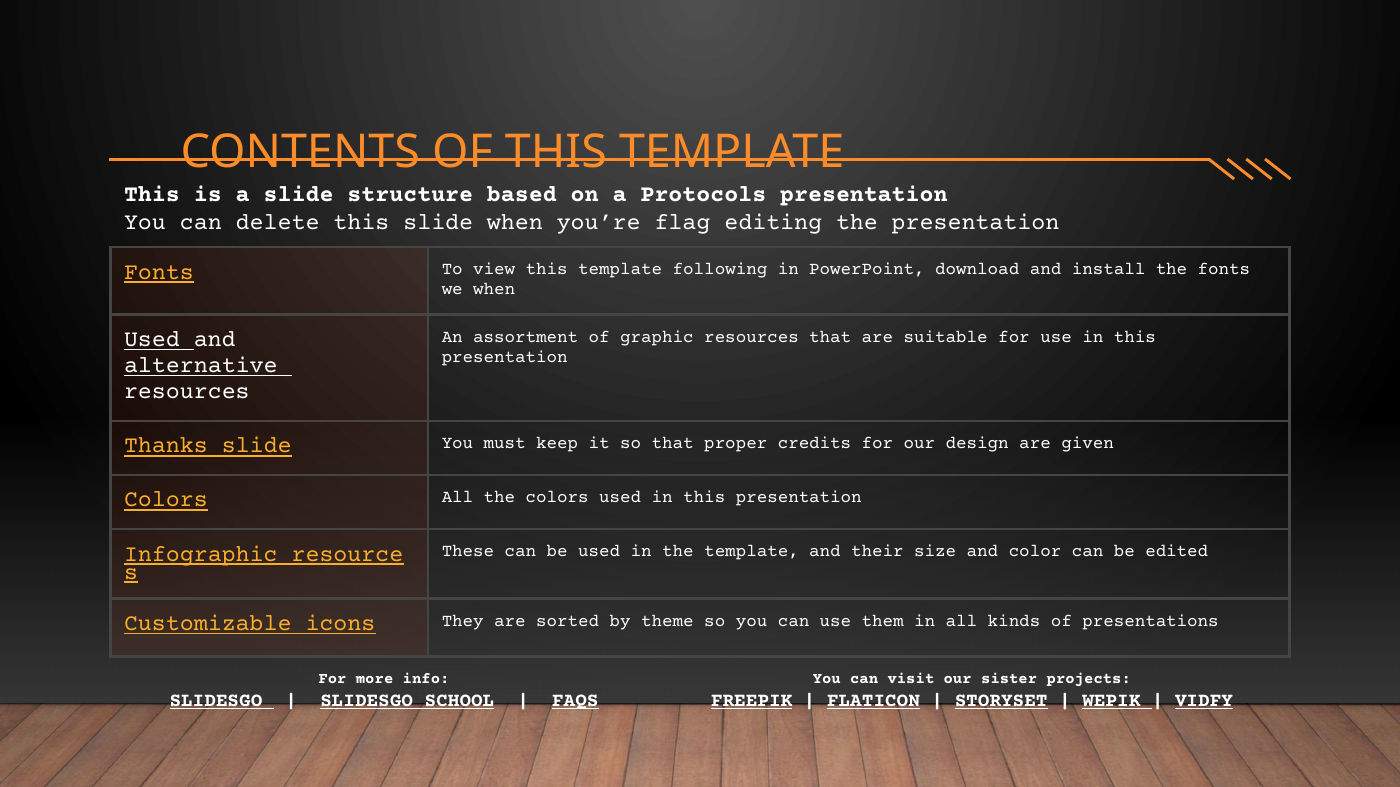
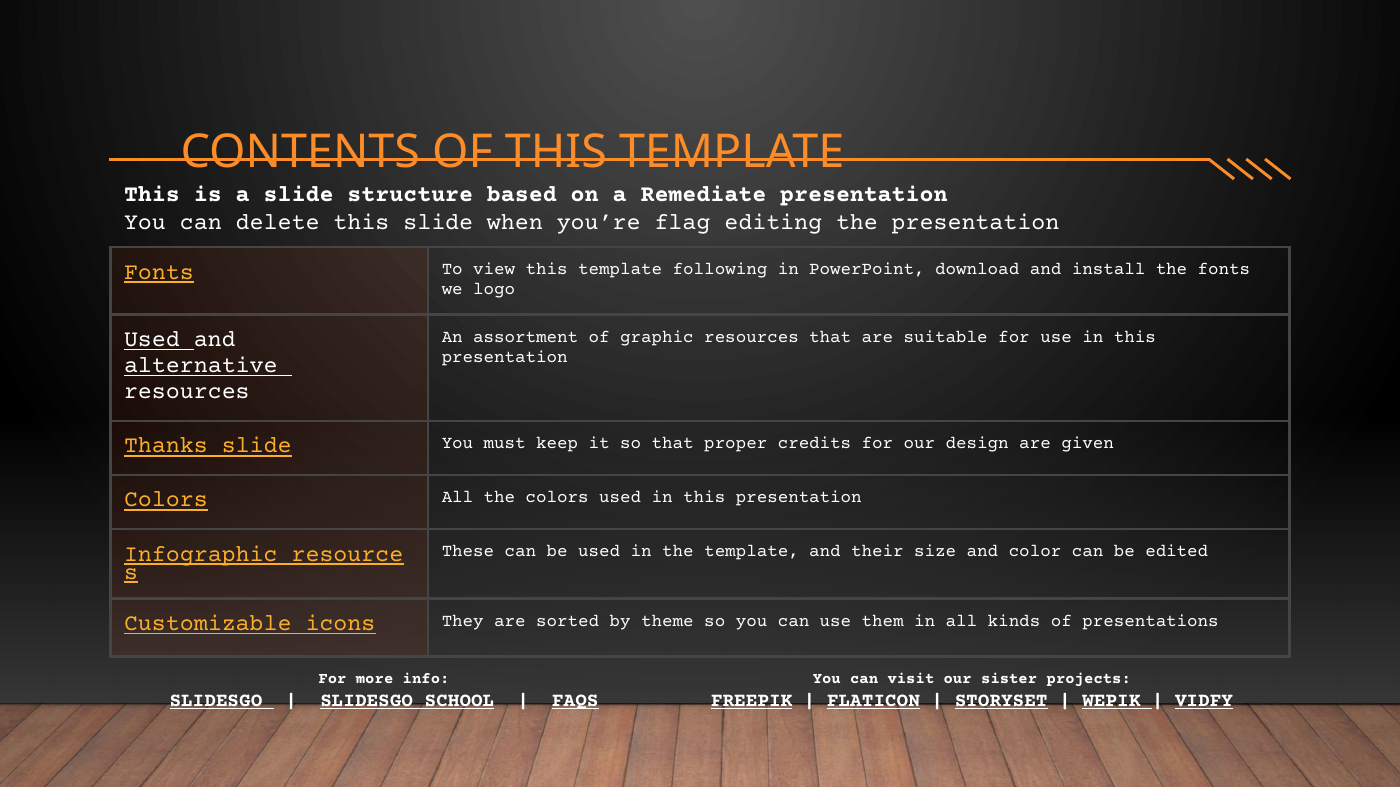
Protocols: Protocols -> Remediate (703, 194)
we when: when -> logo (494, 289)
